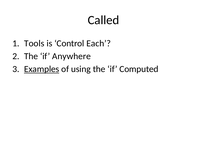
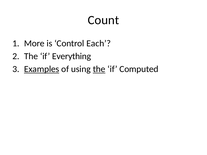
Called: Called -> Count (103, 20)
Tools: Tools -> More (34, 43)
Anywhere: Anywhere -> Everything (72, 56)
the underline: none -> present (99, 69)
